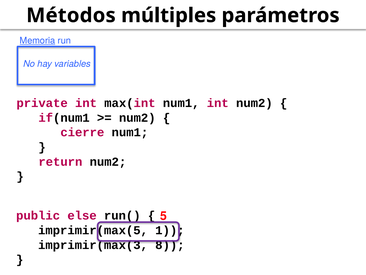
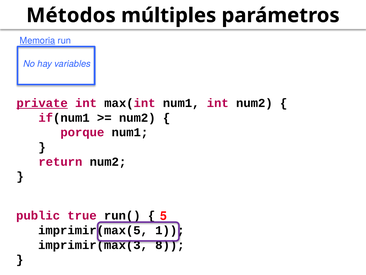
private underline: none -> present (42, 103)
cierre: cierre -> porque (82, 132)
else: else -> true (82, 215)
